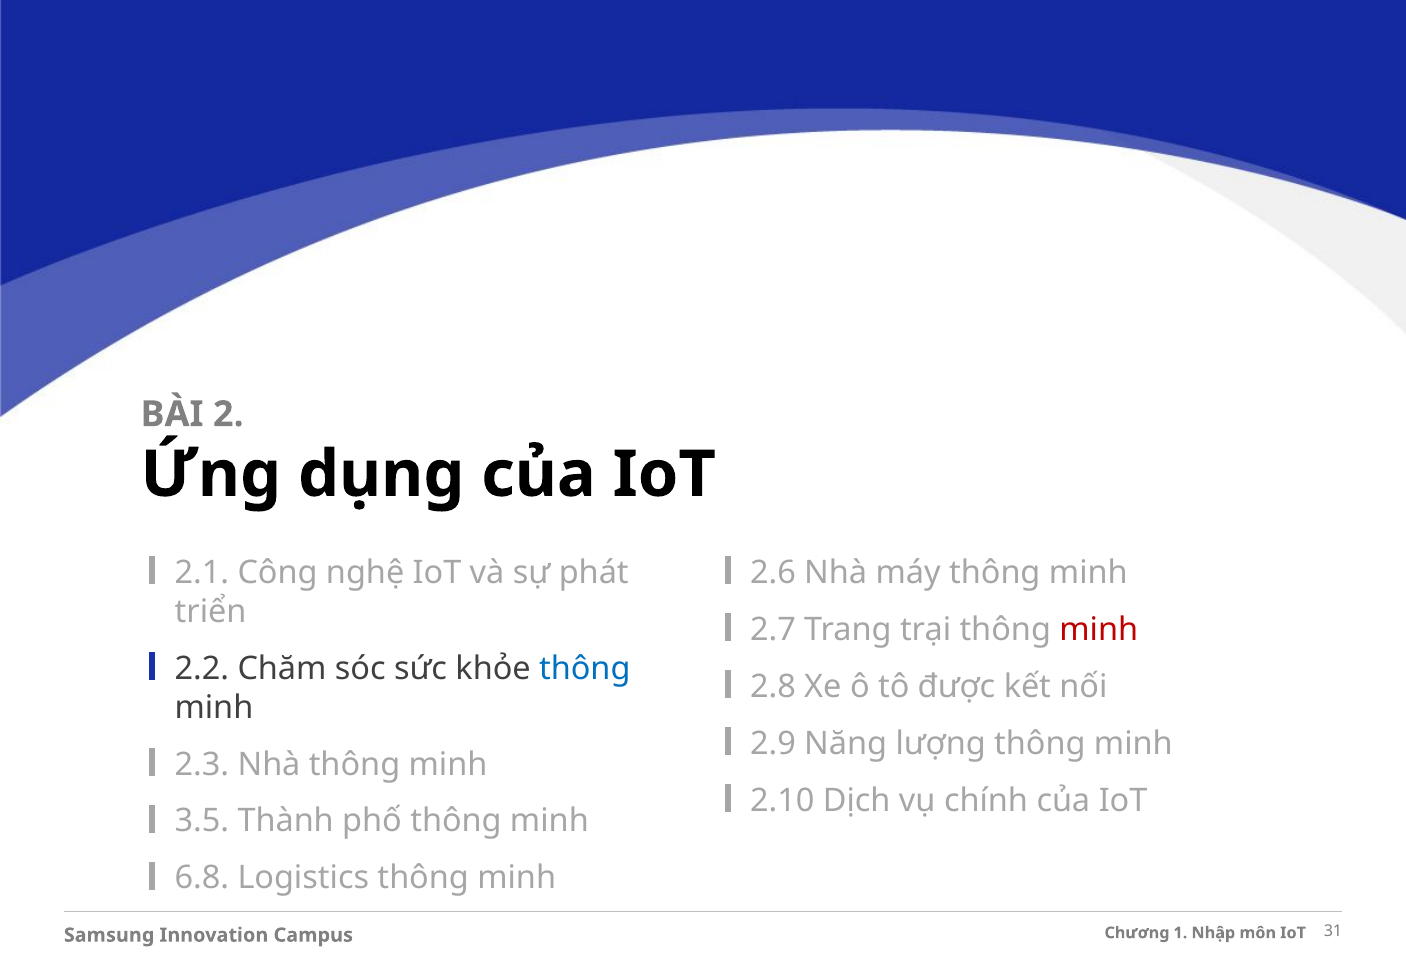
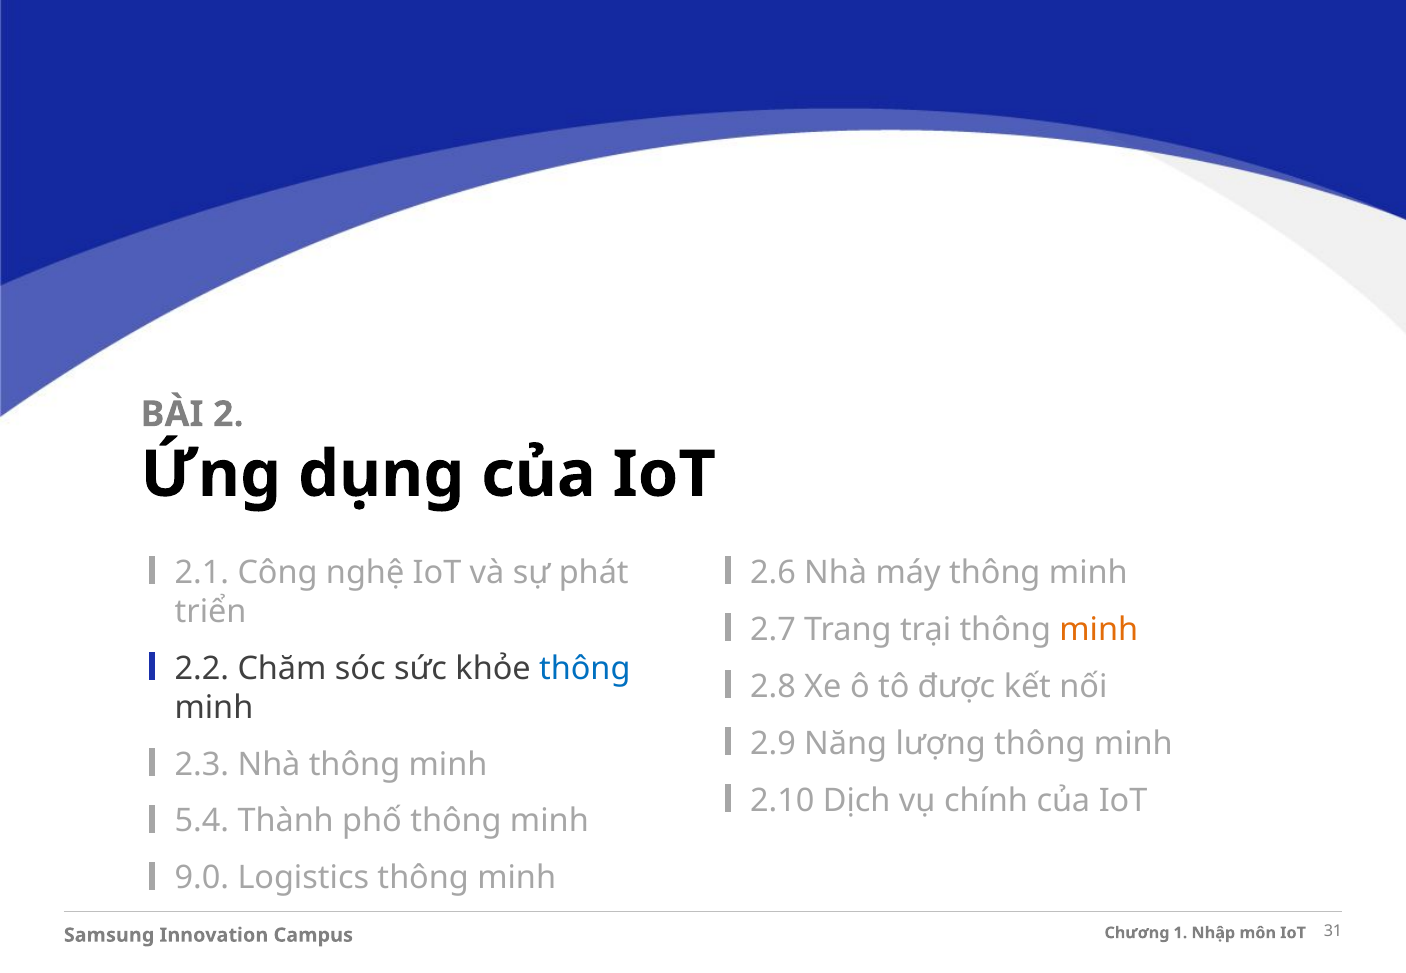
minh colour: red -> orange (1099, 630)
3.5: 3.5 -> 5.4 (202, 822)
6.8: 6.8 -> 9.0 (202, 879)
